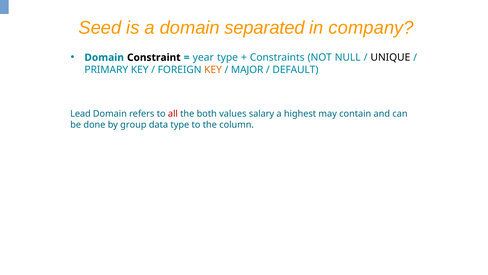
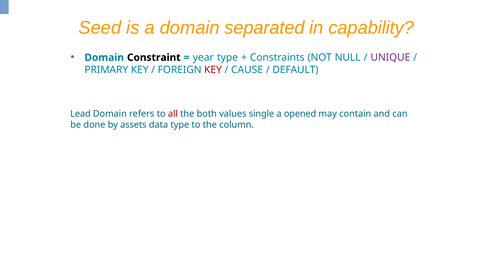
company: company -> capability (371, 28)
UNIQUE colour: black -> purple (390, 57)
KEY colour: orange -> red (213, 70)
MAJOR: MAJOR -> CAUSE (247, 70)
salary: salary -> single (261, 114)
highest: highest -> opened (300, 114)
group: group -> assets (133, 125)
